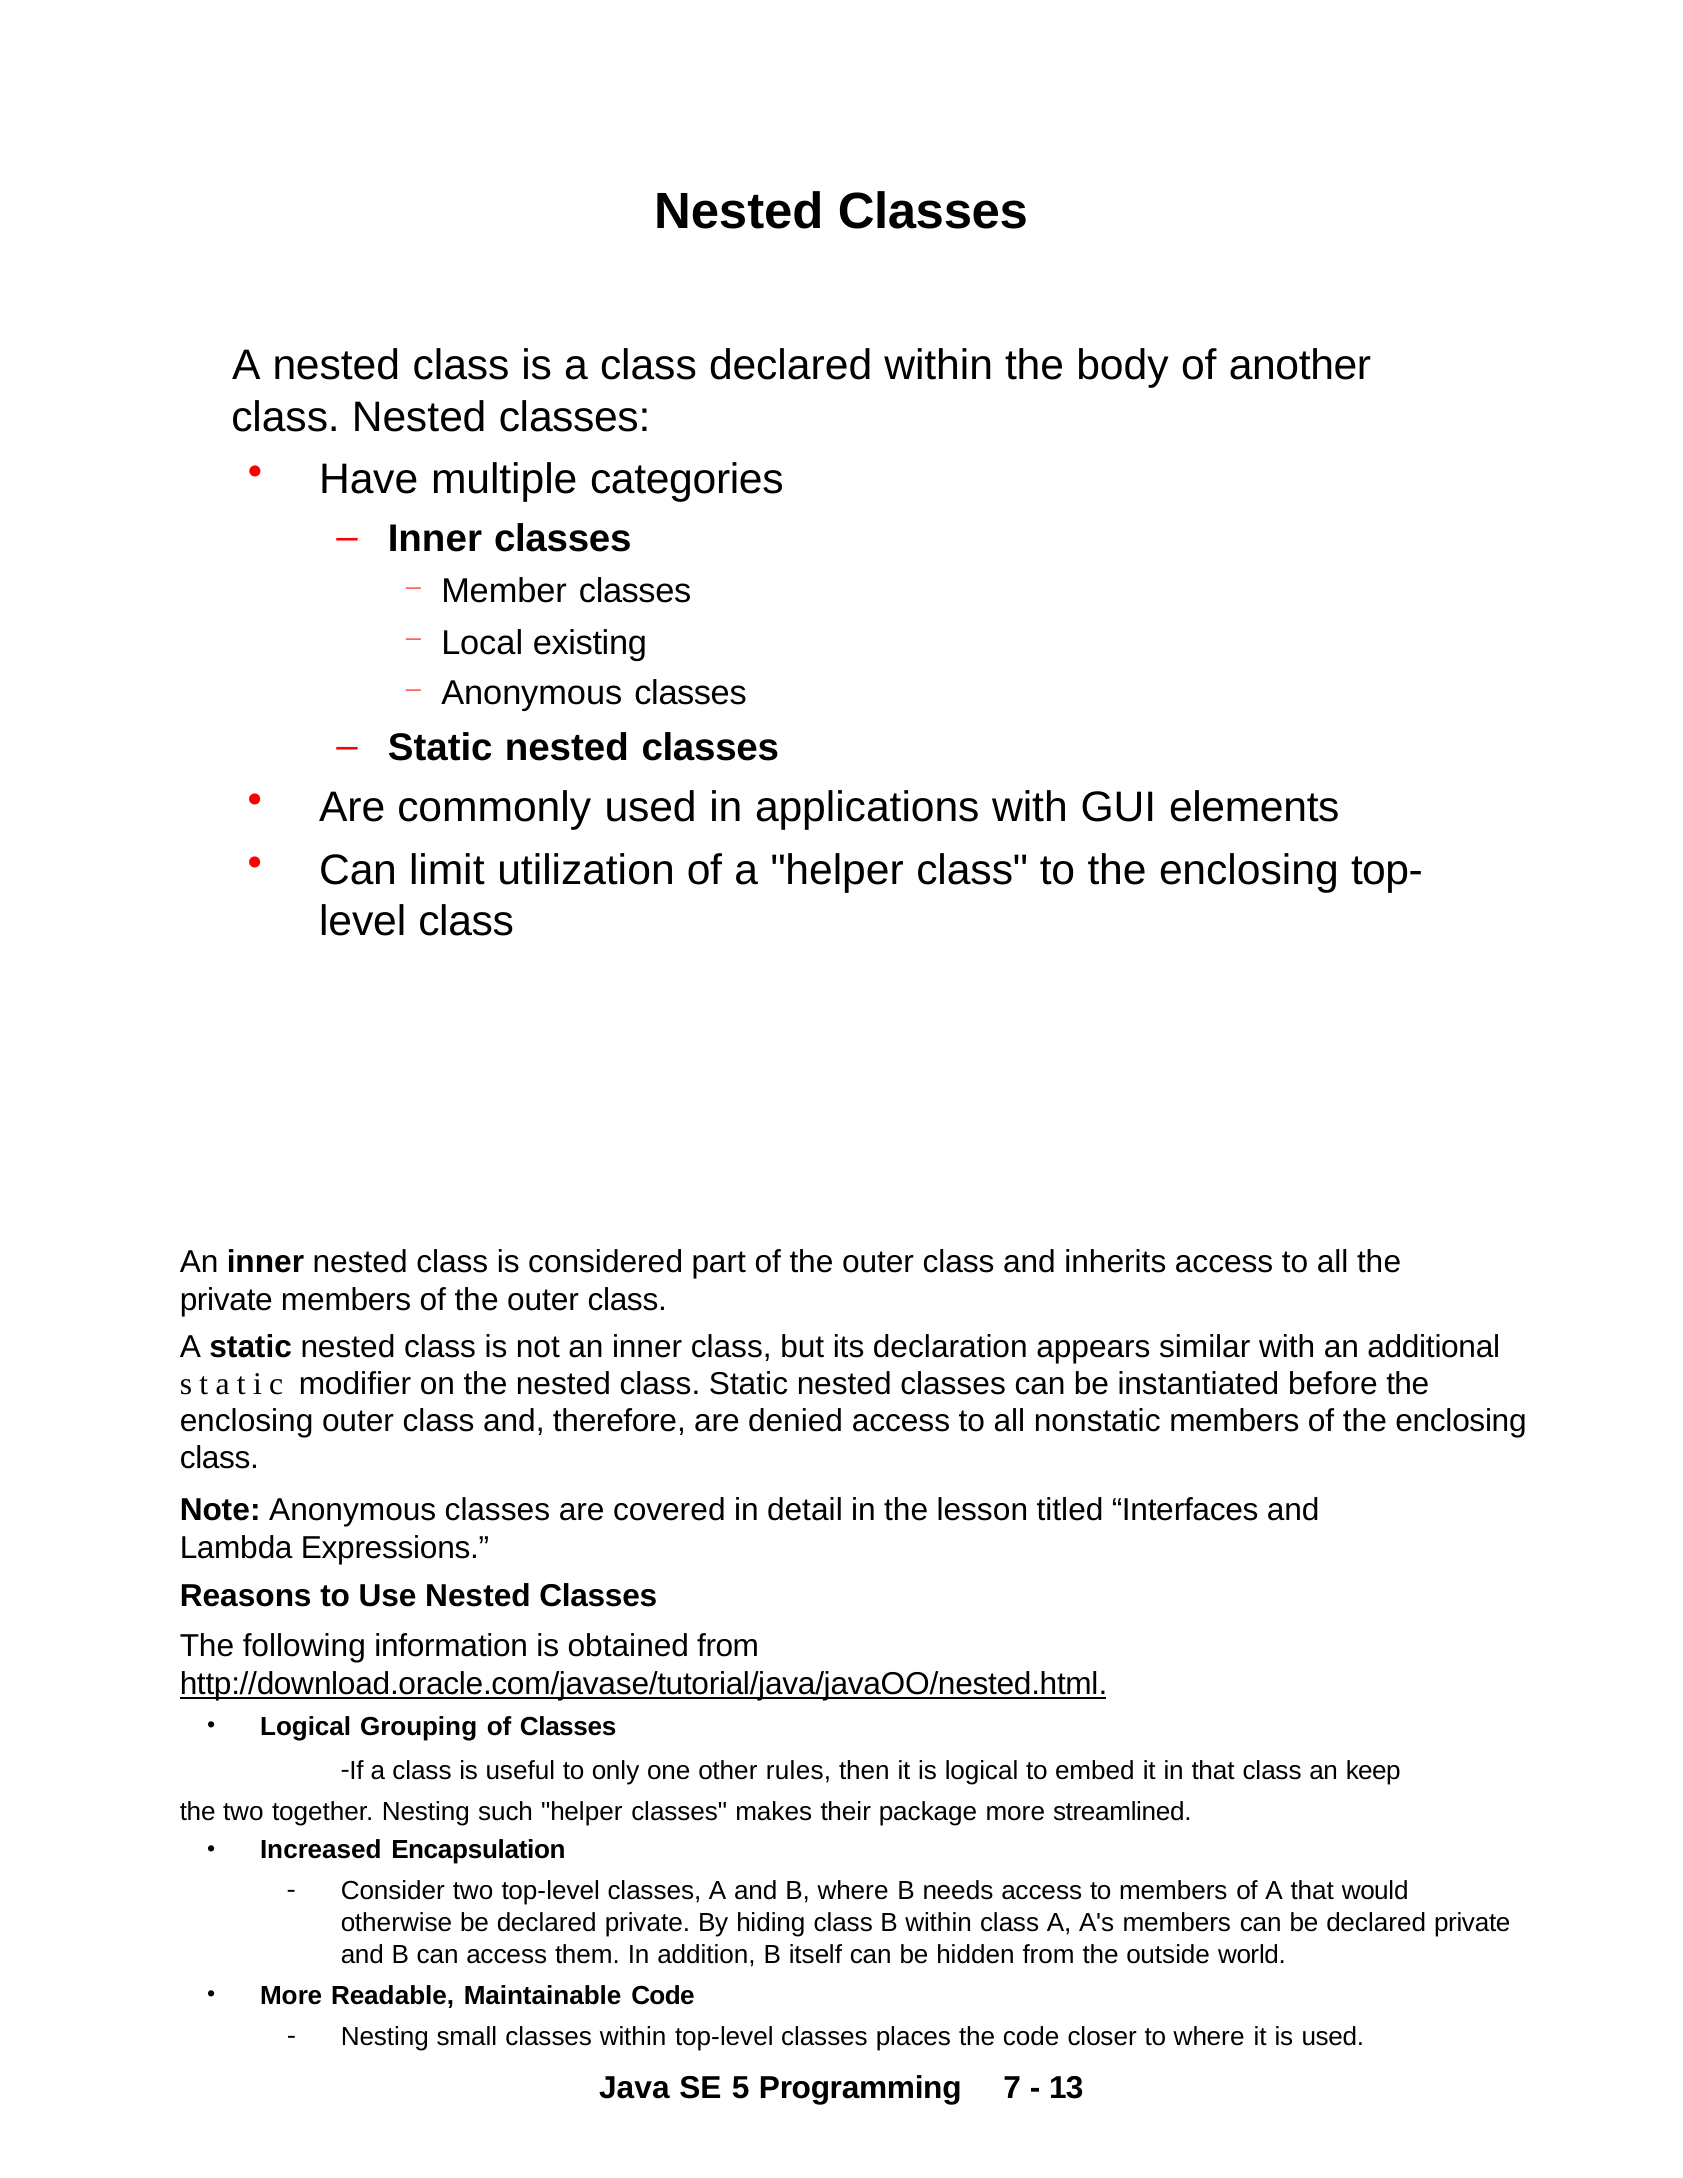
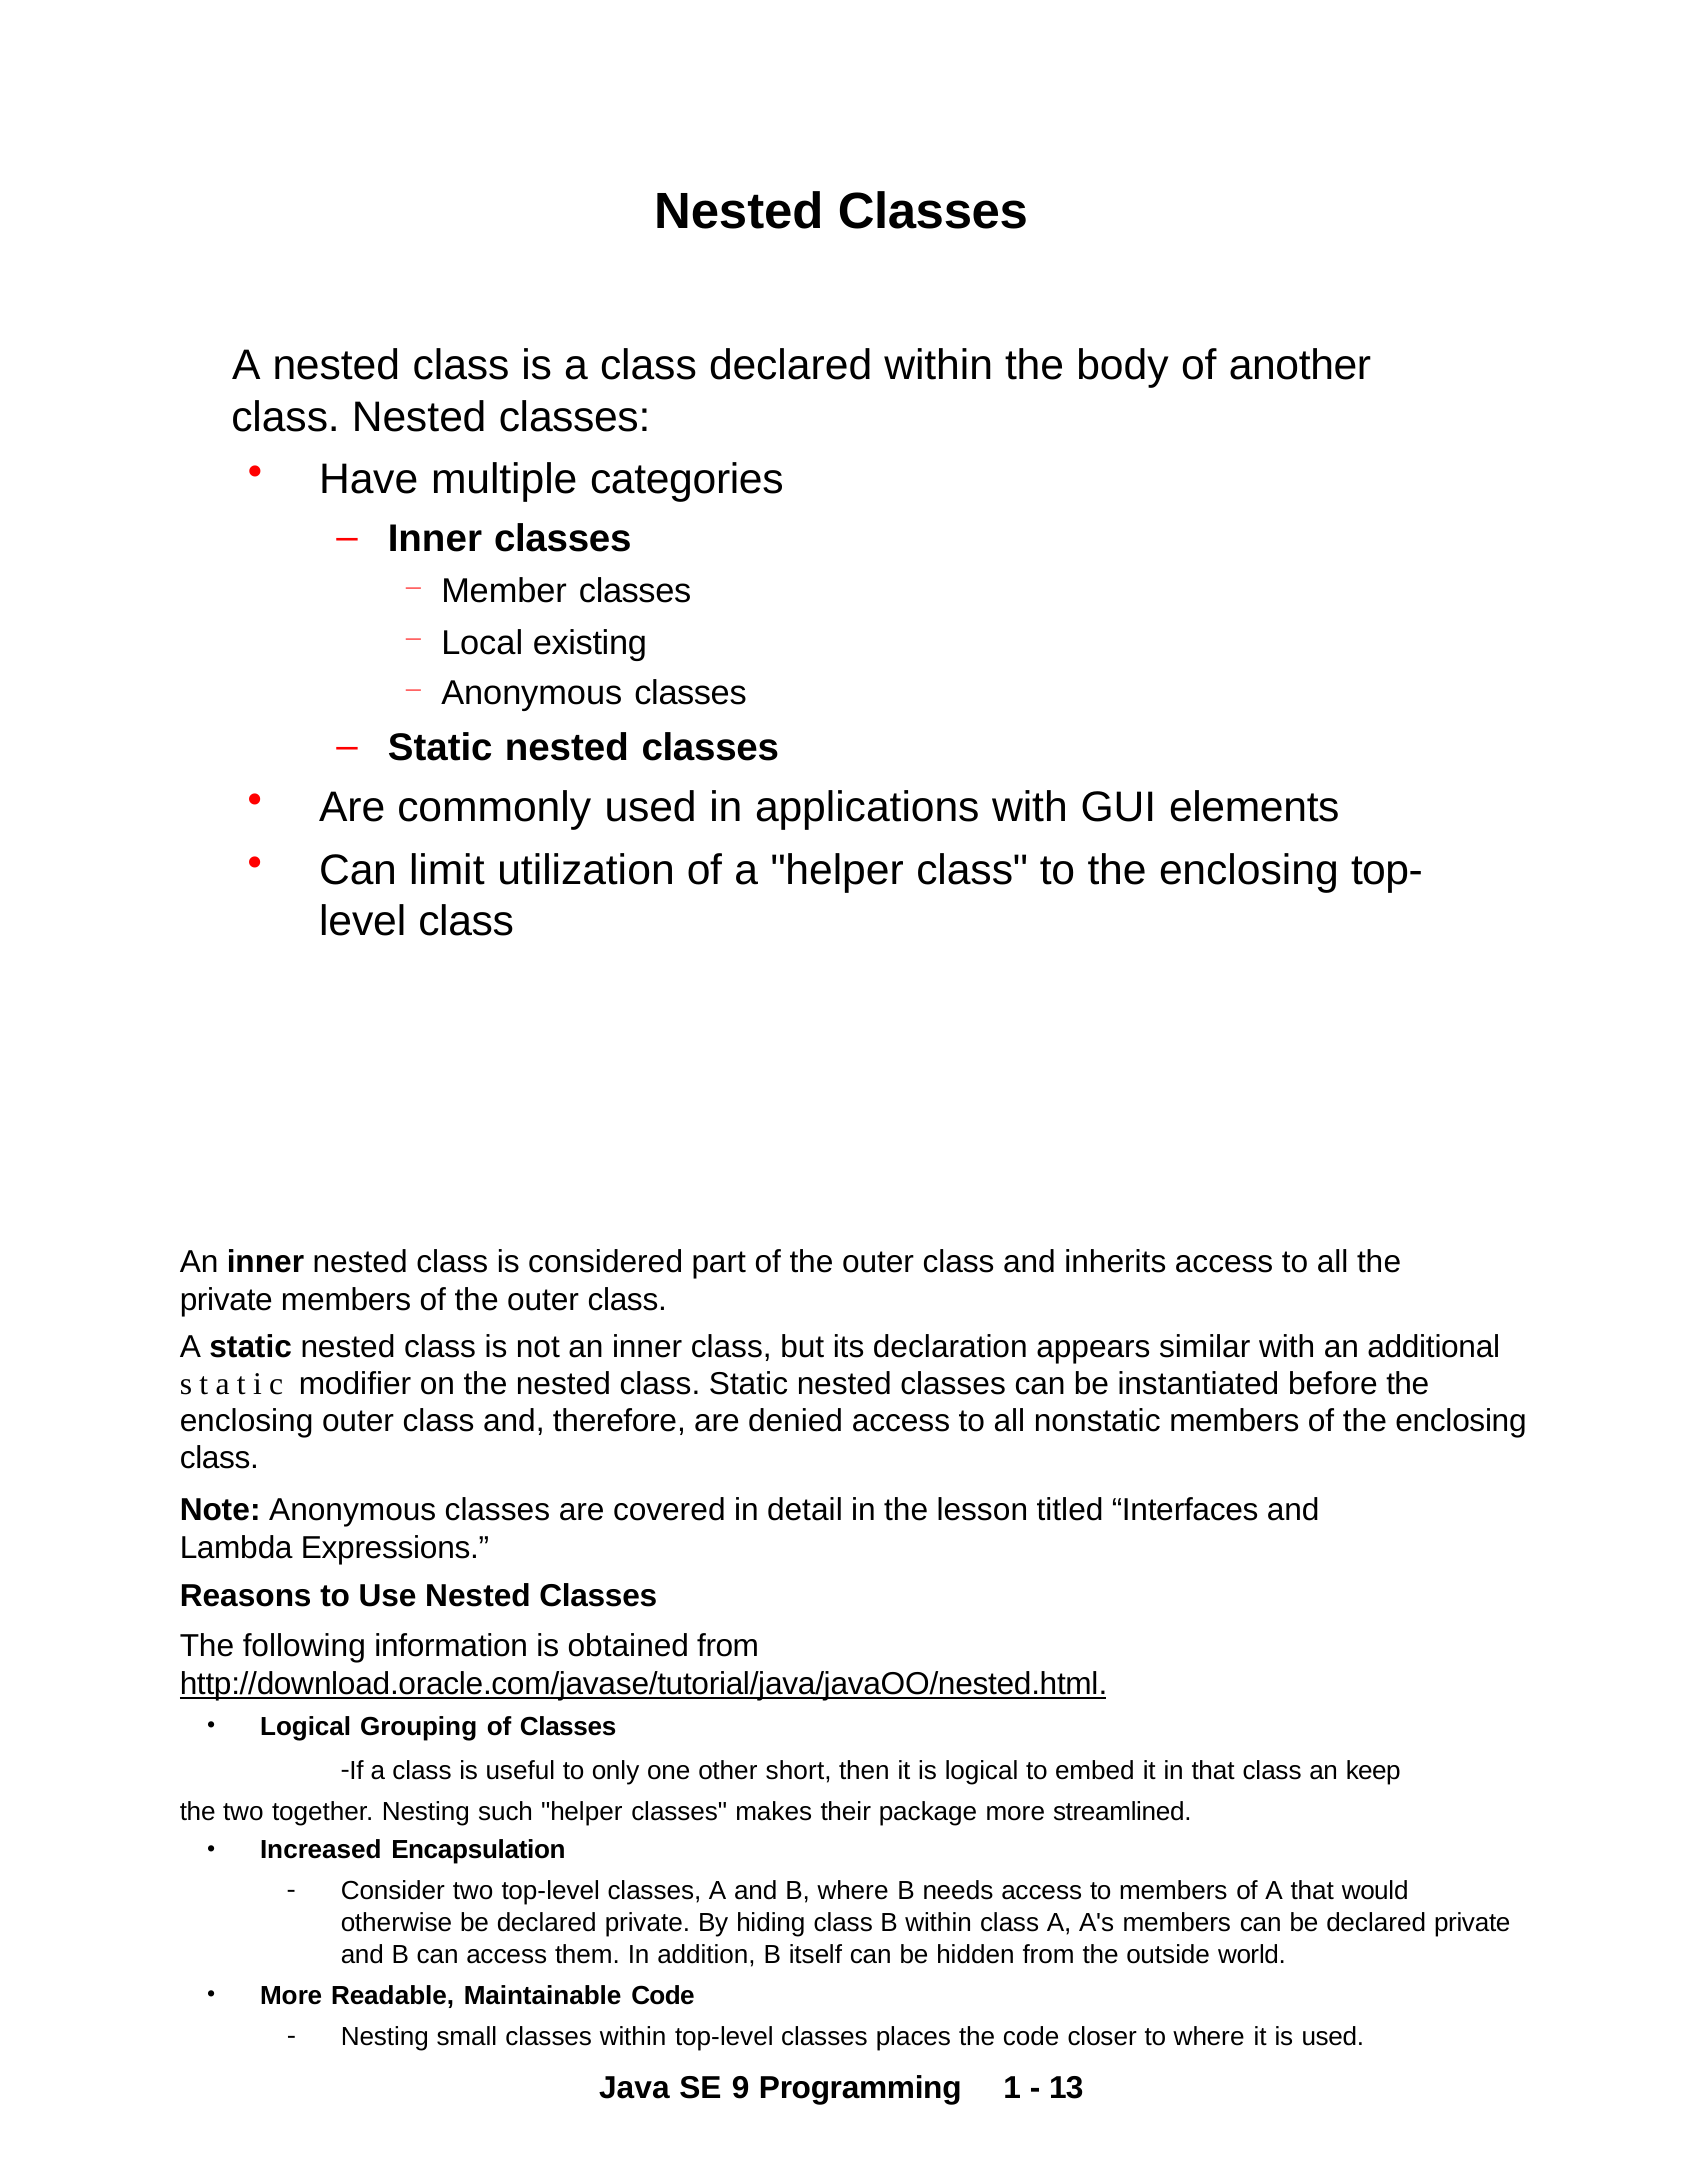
rules: rules -> short (799, 1771)
5: 5 -> 9 (741, 2088)
7: 7 -> 1 (1012, 2088)
